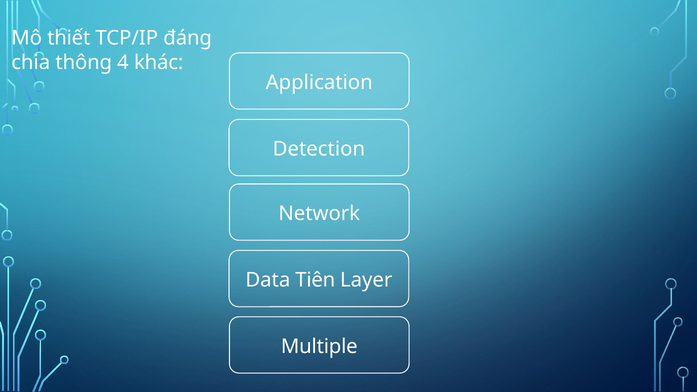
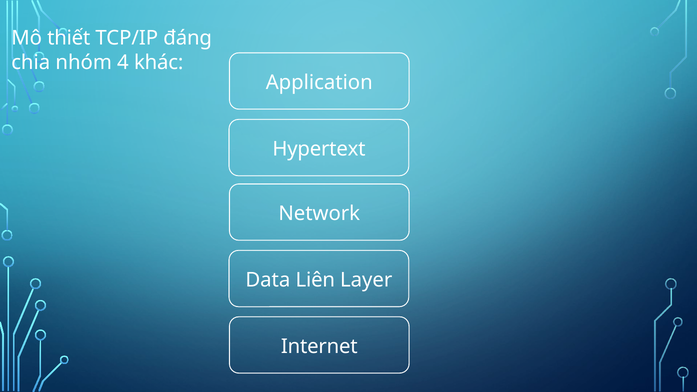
thông: thông -> nhóm (84, 62)
Detection: Detection -> Hypertext (319, 149)
Tiên: Tiên -> Liên (315, 280)
Multiple: Multiple -> Internet (319, 346)
